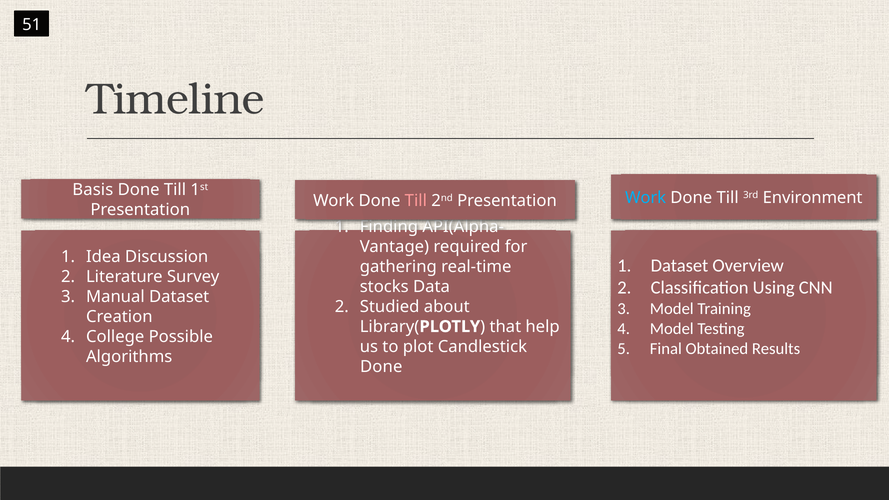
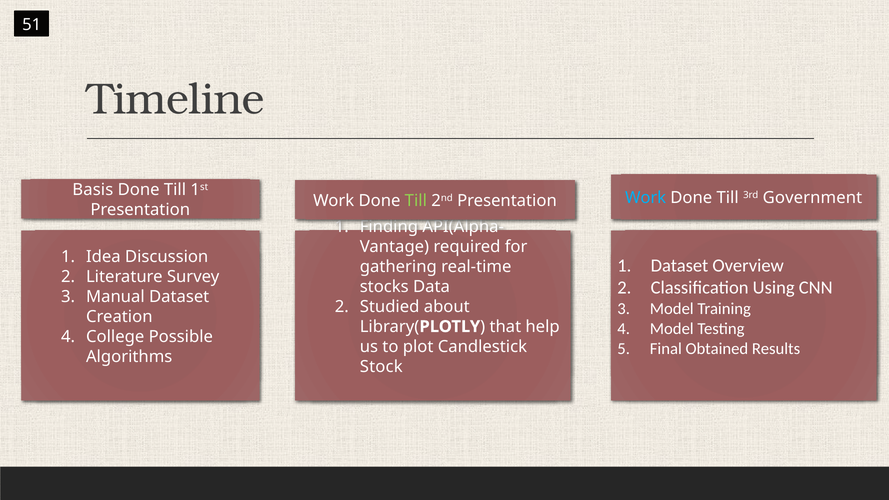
Environment: Environment -> Government (812, 198)
Till colour: pink -> light green (416, 201)
Done: Done -> Stock (381, 367)
